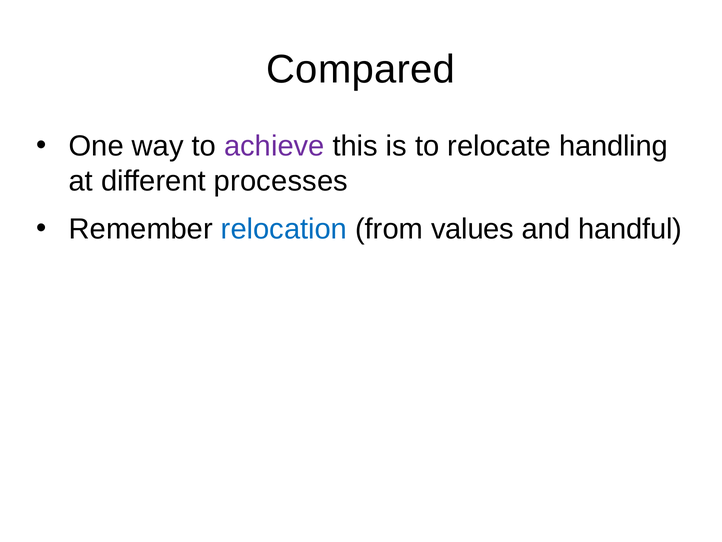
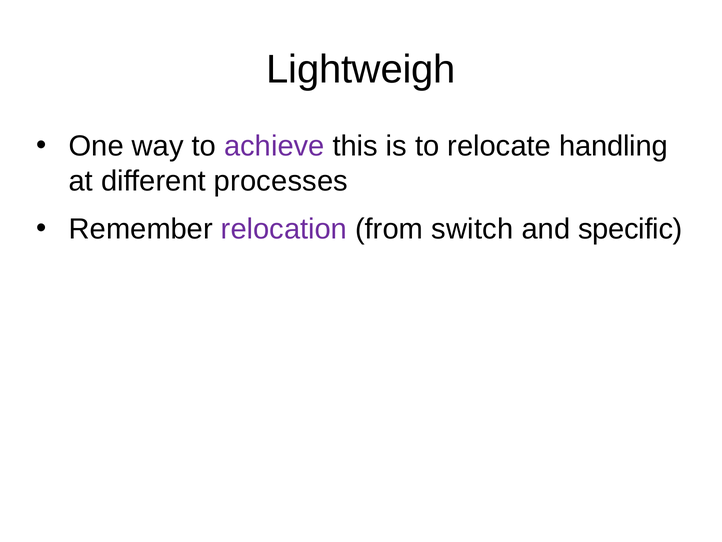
Compared: Compared -> Lightweigh (361, 70)
relocation colour: blue -> purple (284, 229)
values: values -> switch (472, 229)
handful: handful -> specific (630, 229)
